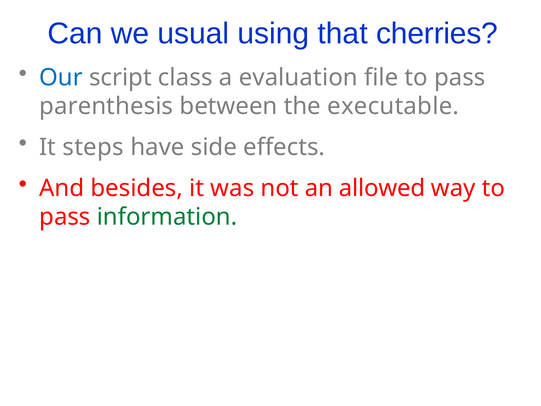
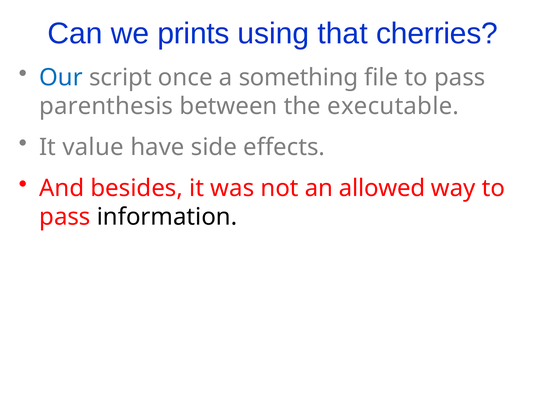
usual: usual -> prints (193, 34)
class: class -> once (185, 77)
evaluation: evaluation -> something (298, 77)
steps: steps -> value (93, 147)
information colour: green -> black (167, 217)
